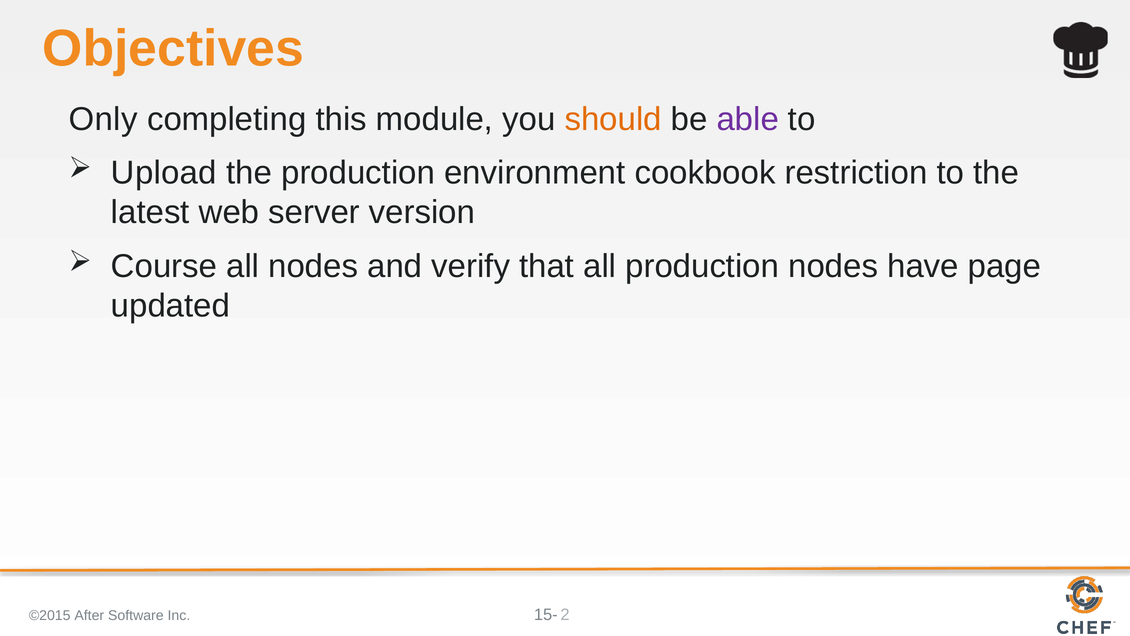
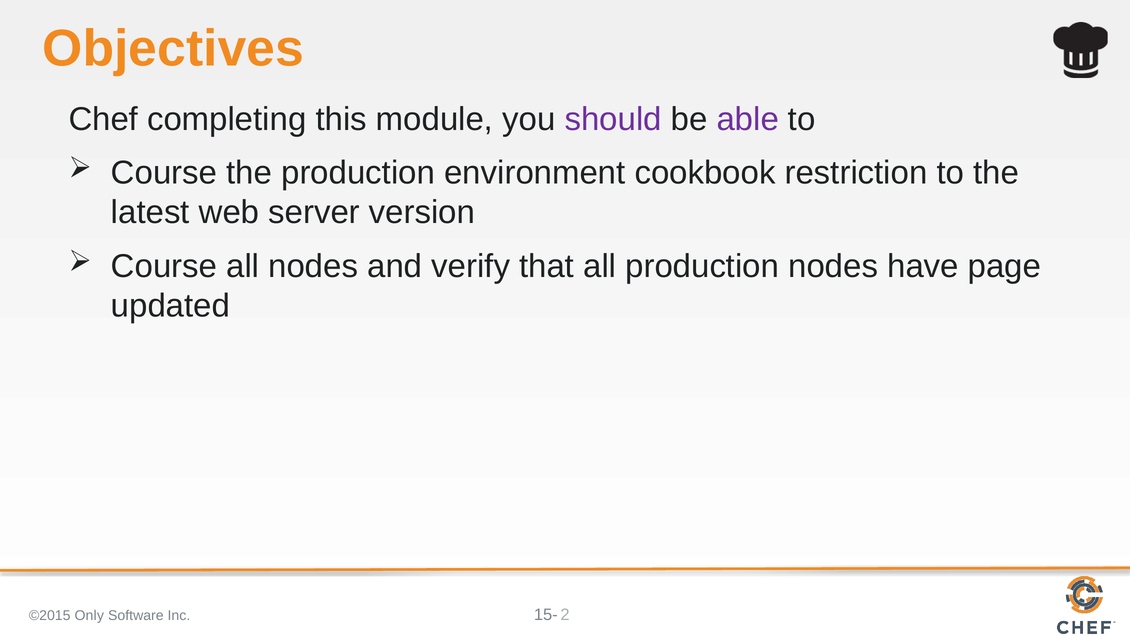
Only: Only -> Chef (103, 119)
should colour: orange -> purple (613, 119)
Upload: Upload -> Course (164, 173)
After: After -> Only (89, 615)
